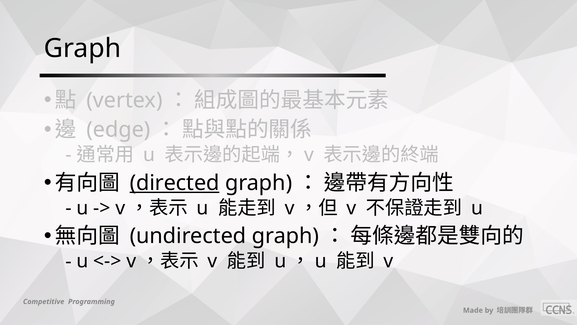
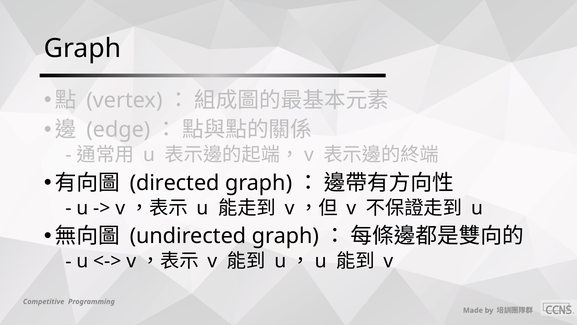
directed underline: present -> none (175, 183)
